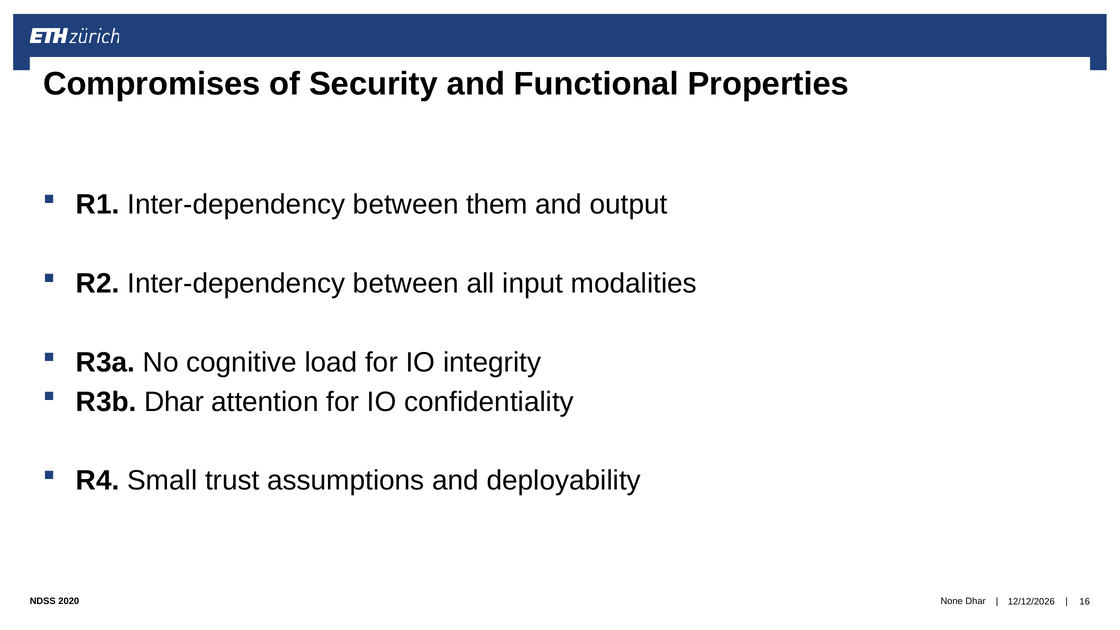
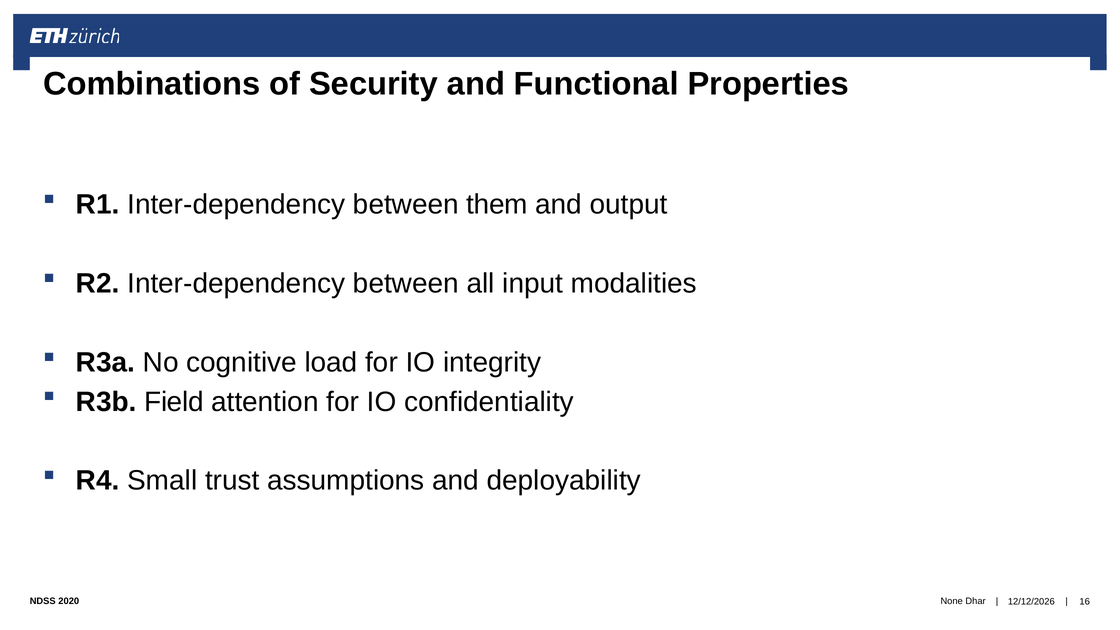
Compromises: Compromises -> Combinations (152, 84)
R3b Dhar: Dhar -> Field (174, 402)
